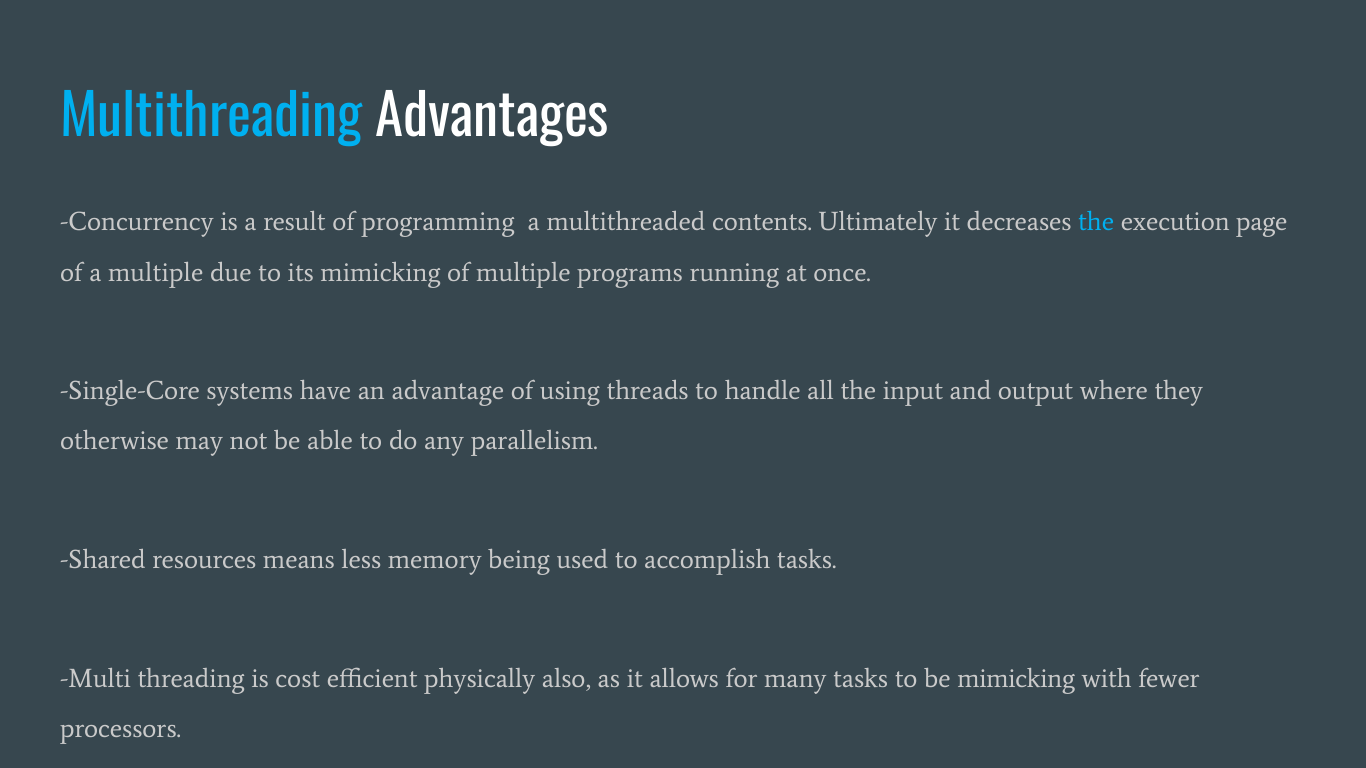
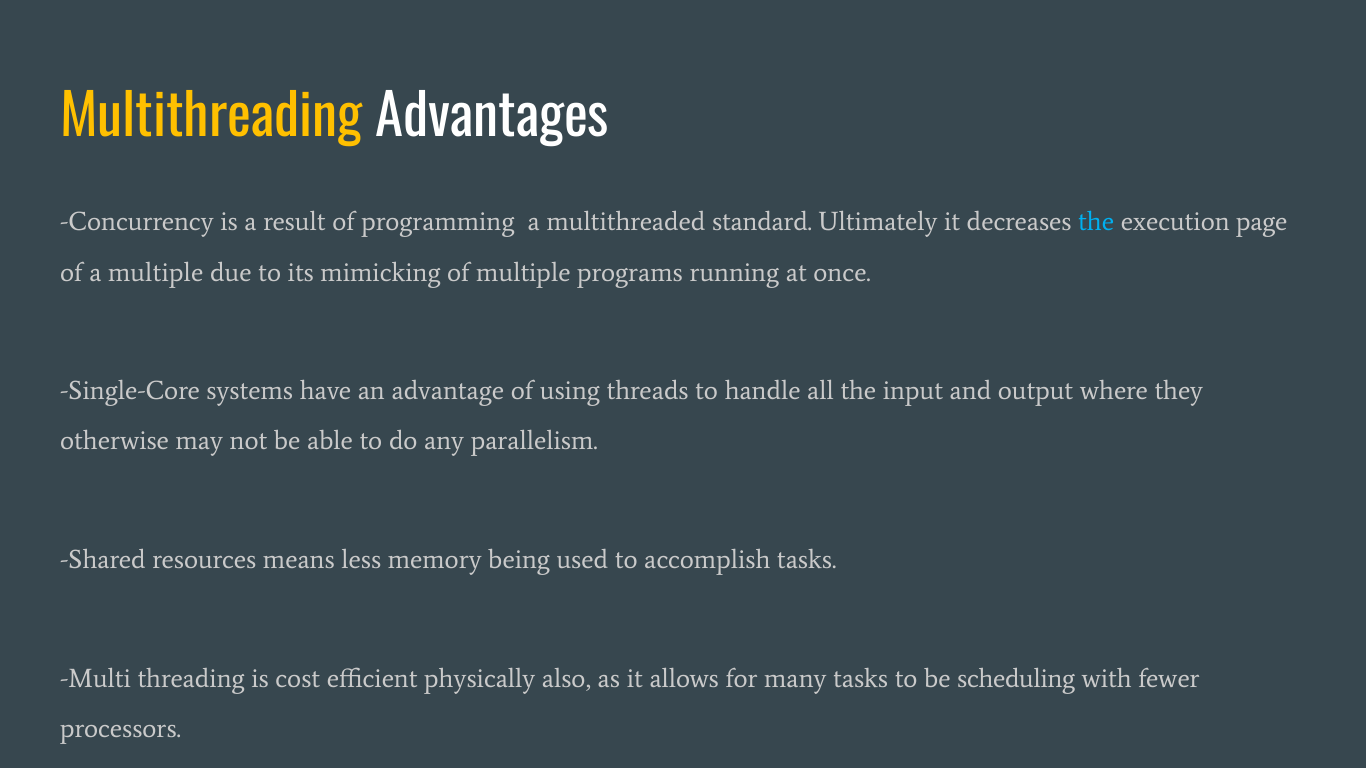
Multithreading colour: light blue -> yellow (211, 118)
contents: contents -> standard (762, 222)
be mimicking: mimicking -> scheduling (1016, 679)
